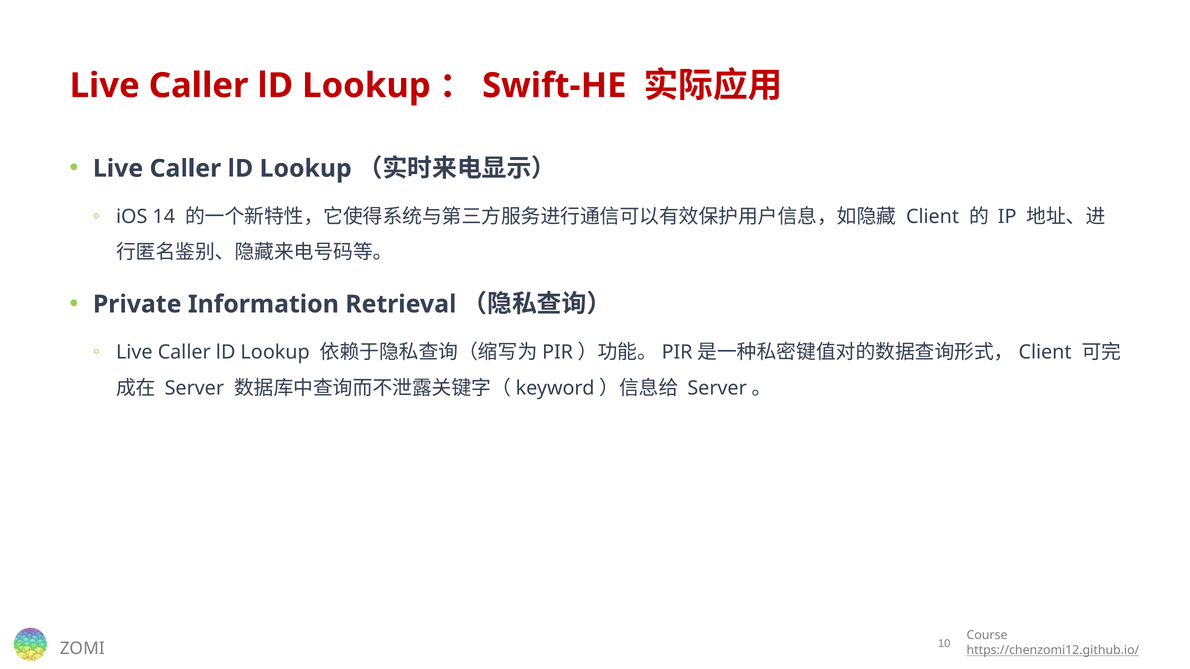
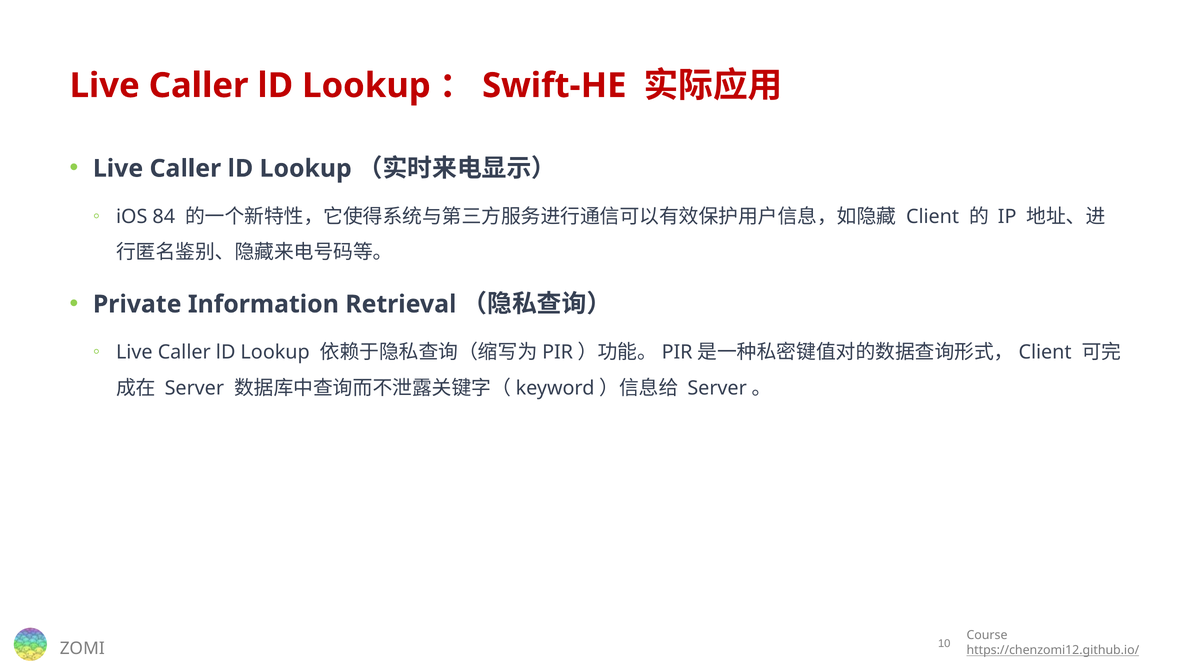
14: 14 -> 84 (164, 217)
